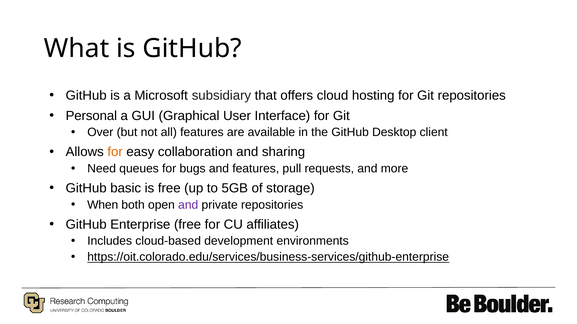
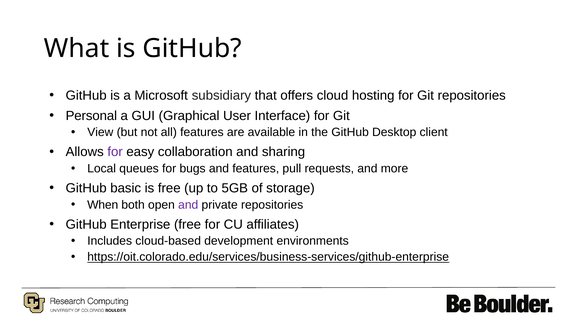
Over: Over -> View (100, 133)
for colour: orange -> purple (115, 152)
Need: Need -> Local (102, 169)
